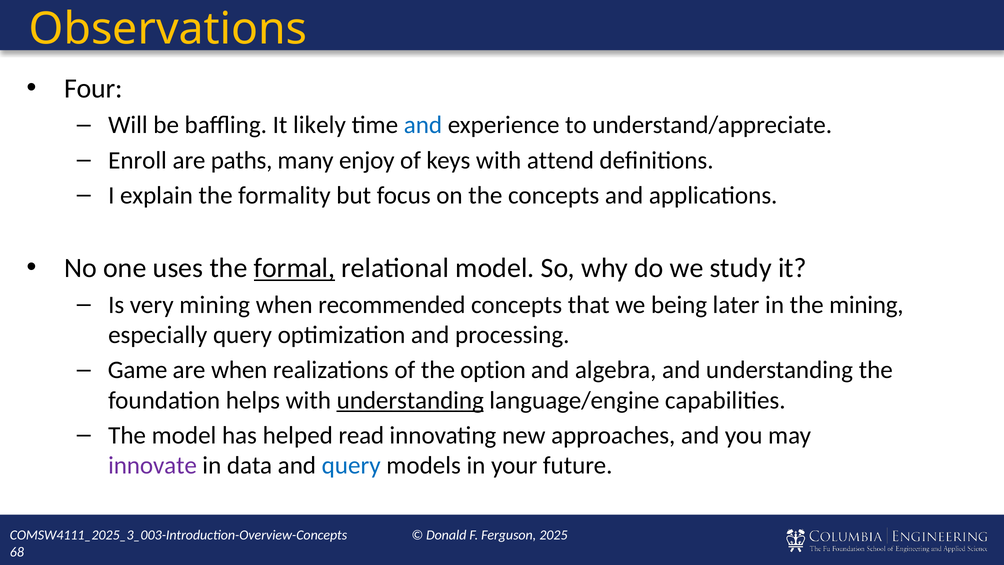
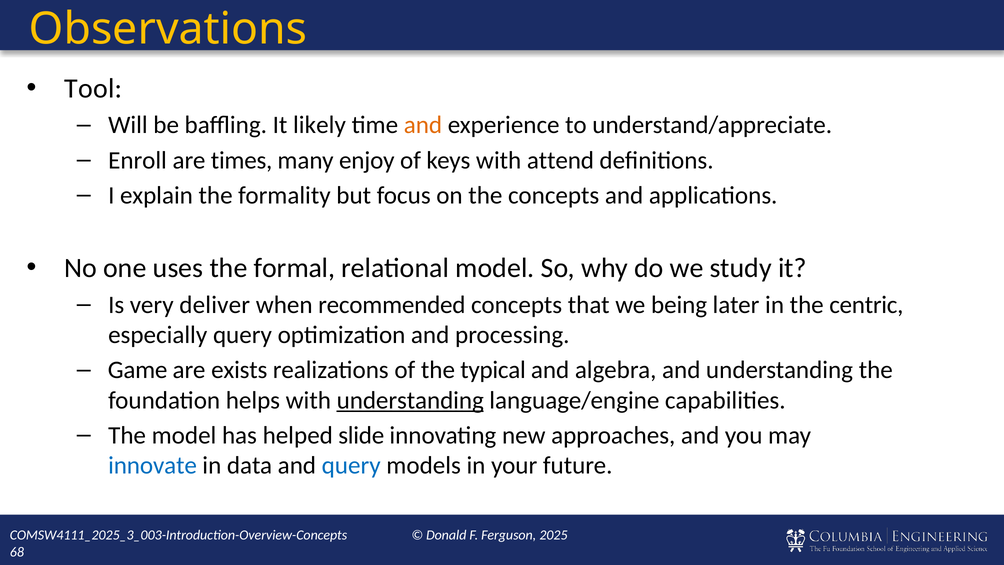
Four: Four -> Tool (93, 88)
and colour: blue -> orange (423, 125)
paths: paths -> times (242, 160)
formal underline: present -> none (295, 268)
very mining: mining -> deliver (215, 305)
the mining: mining -> centric (866, 305)
are when: when -> exists (239, 370)
option: option -> typical (493, 370)
read: read -> slide (361, 435)
innovate colour: purple -> blue (153, 465)
